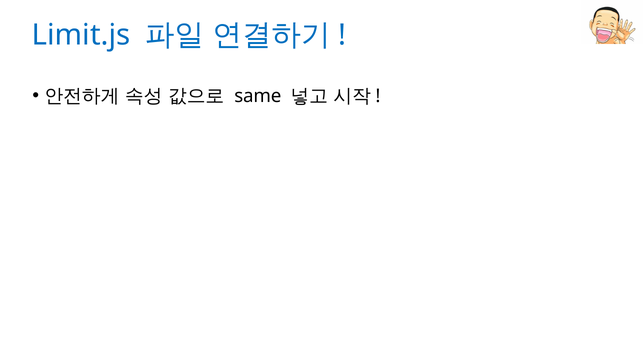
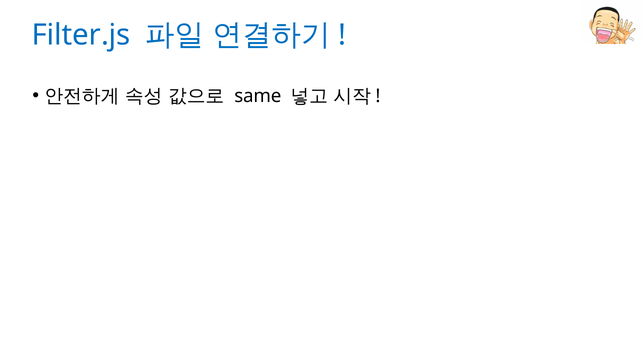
Limit.js: Limit.js -> Filter.js (81, 35)
